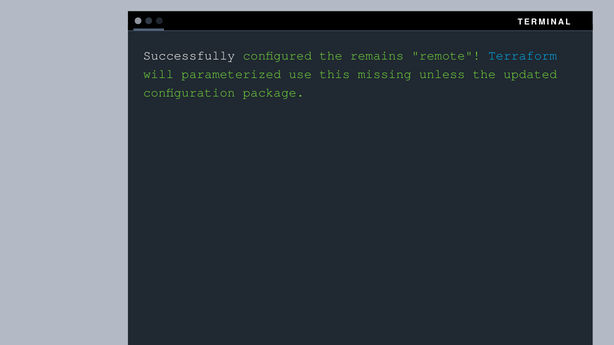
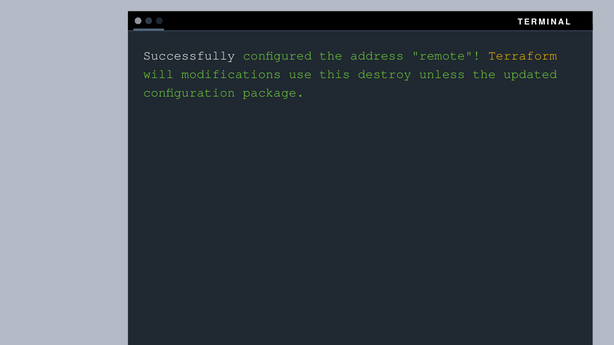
remains: remains -> address (377, 56)
Terraform colour: light blue -> yellow (523, 56)
parameterized: parameterized -> modifications (231, 74)
missing: missing -> destroy (385, 74)
